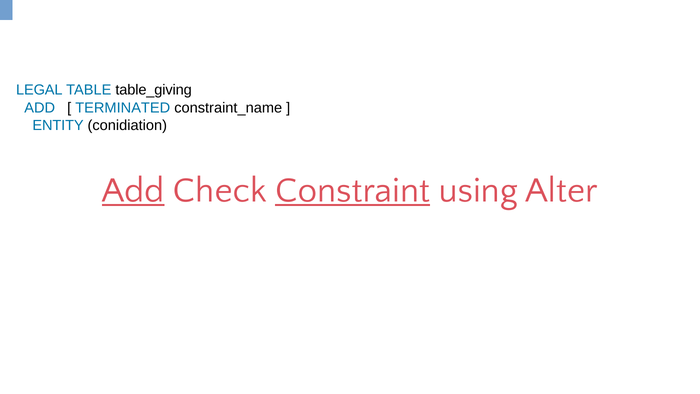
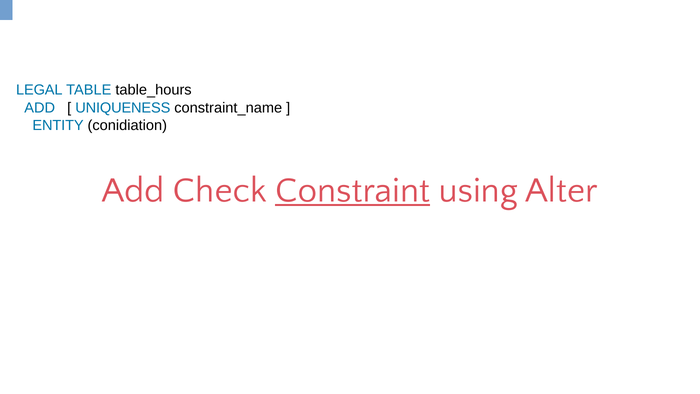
table_giving: table_giving -> table_hours (154, 90)
TERMINATED: TERMINATED -> UNIQUENESS (123, 108)
Add underline: present -> none (133, 190)
